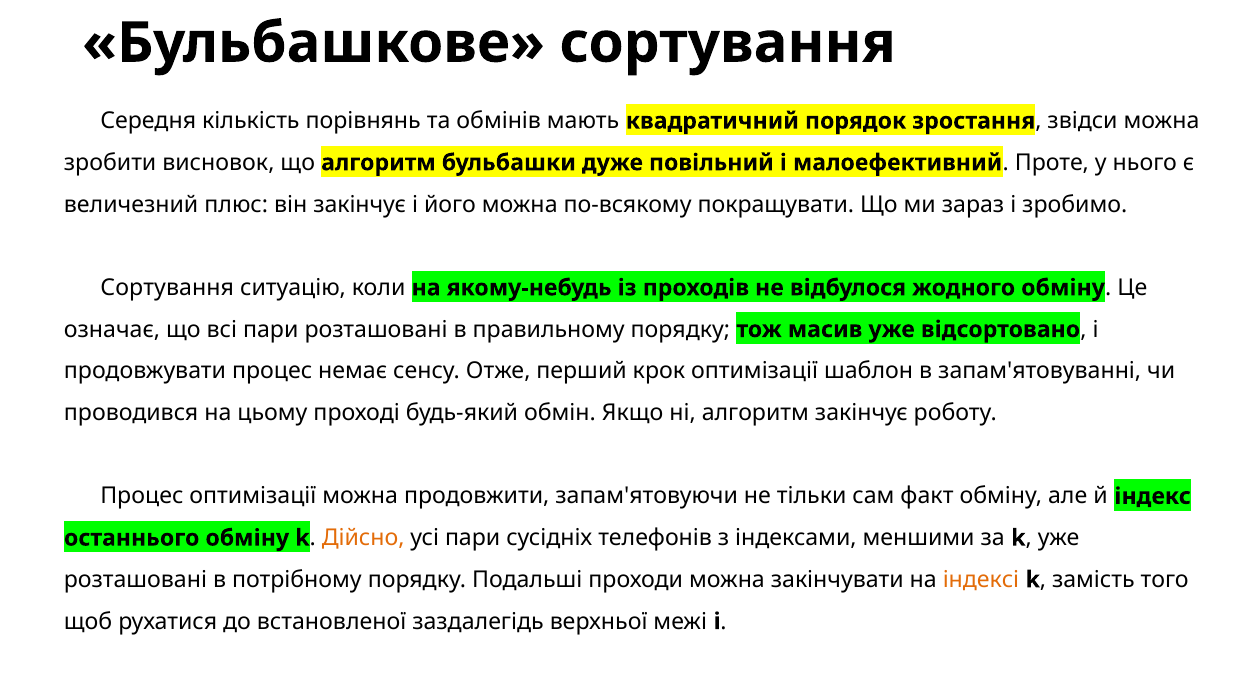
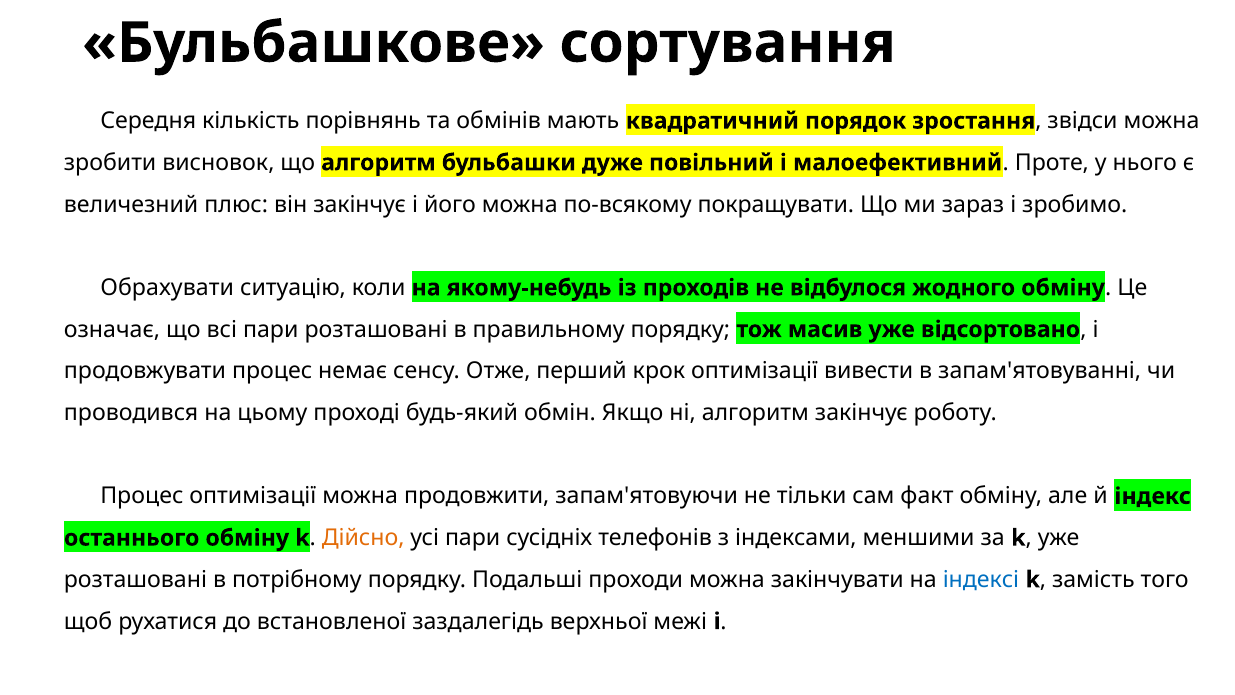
Сортування: Сортування -> Обрахувати (167, 288)
шаблон: шаблон -> вивести (869, 371)
індексі colour: orange -> blue (981, 579)
